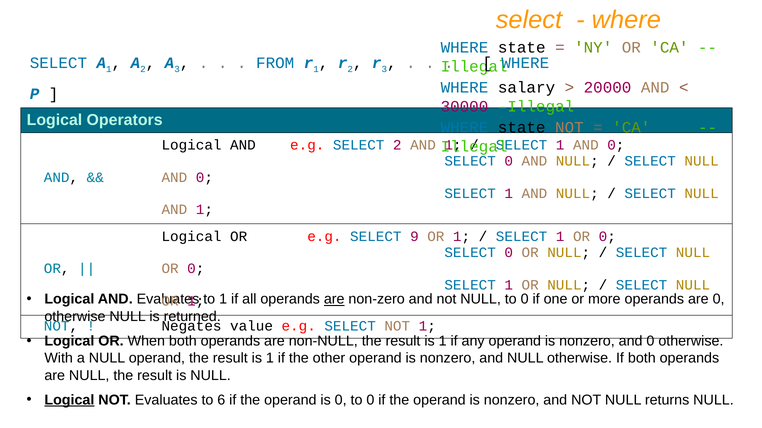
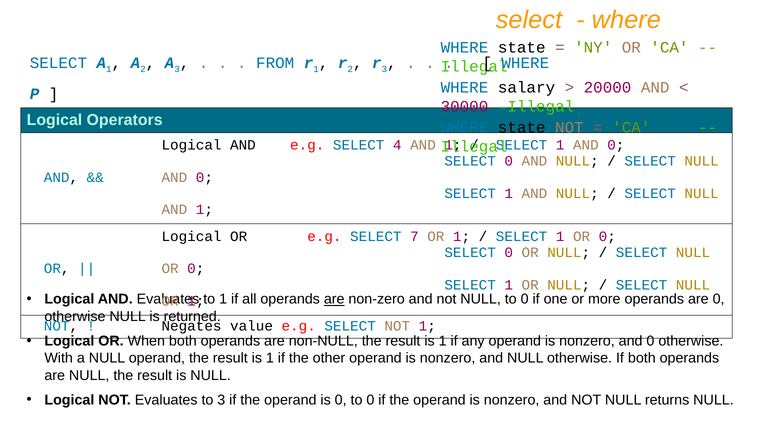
SELECT 2: 2 -> 4 (397, 145)
9: 9 -> 7 (414, 237)
Logical underline: present -> none (69, 401)
to 6: 6 -> 3 (221, 401)
